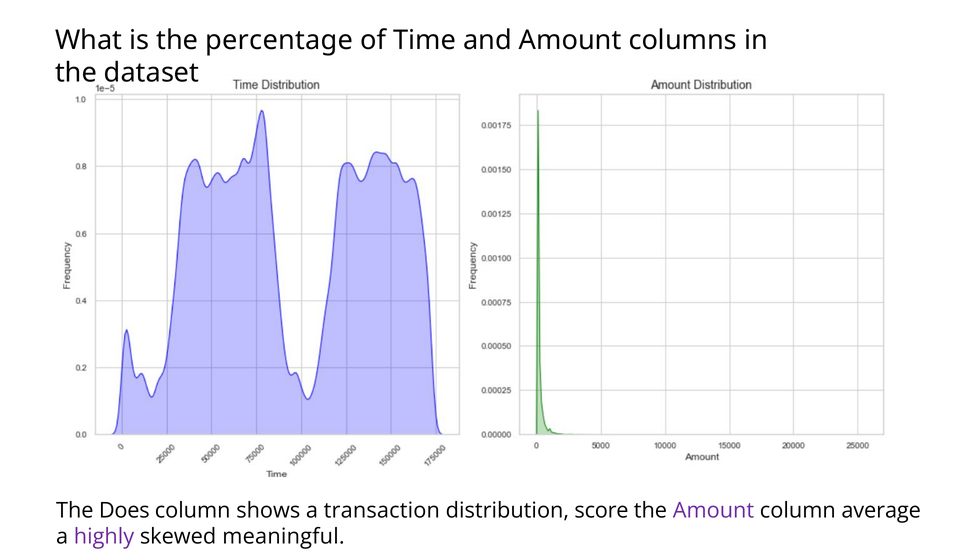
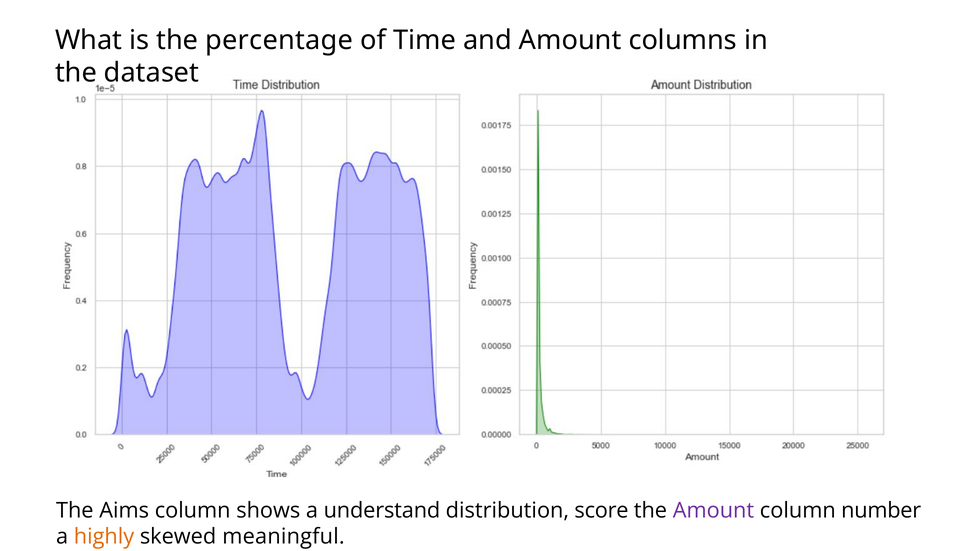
Does: Does -> Aims (124, 510)
transaction: transaction -> understand (382, 510)
average: average -> number (881, 510)
highly colour: purple -> orange (104, 536)
